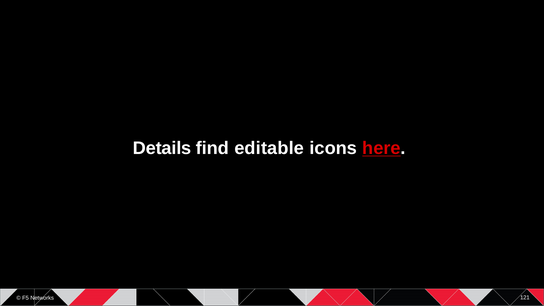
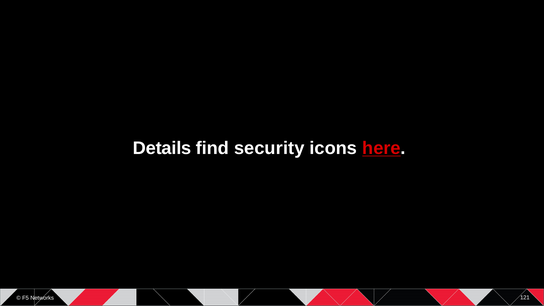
editable: editable -> security (269, 148)
